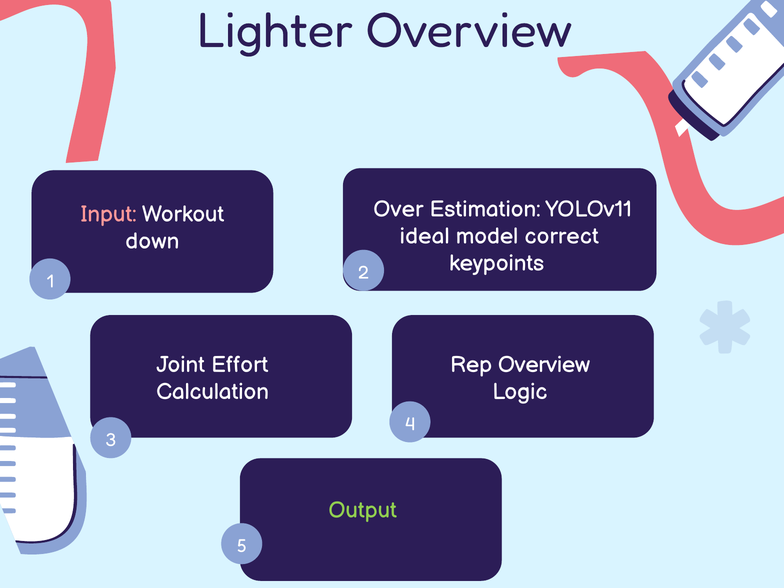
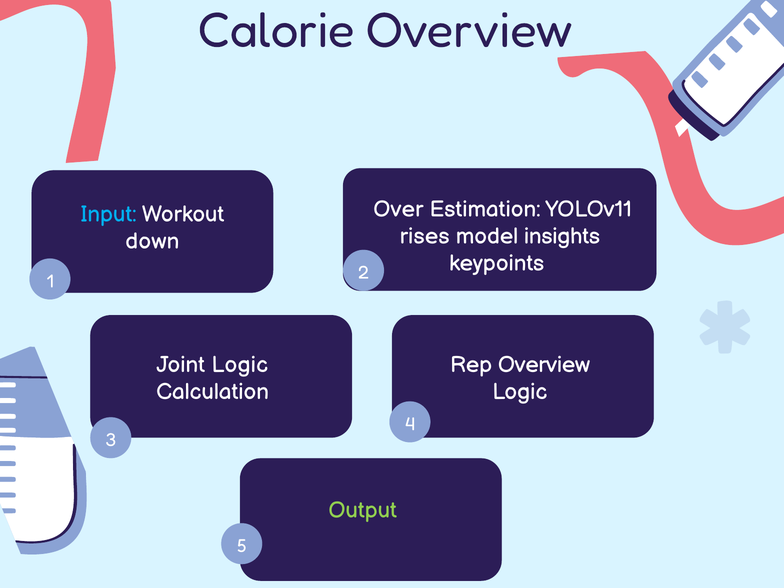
Lighter: Lighter -> Calorie (276, 30)
Input colour: pink -> light blue (109, 215)
ideal: ideal -> rises (425, 237)
correct: correct -> insights (562, 237)
Joint Effort: Effort -> Logic (240, 365)
